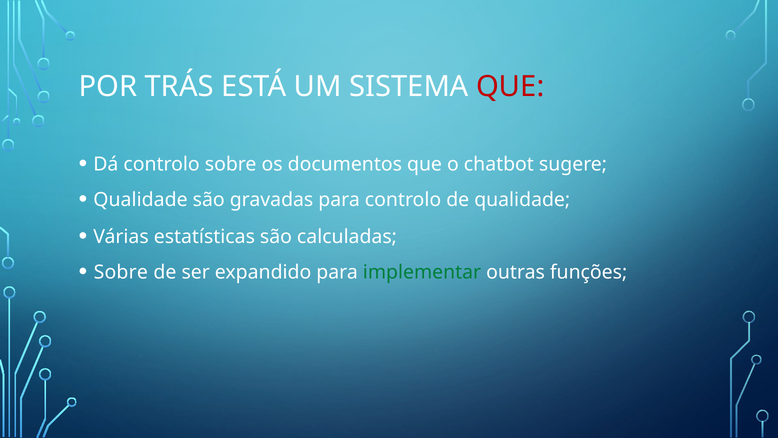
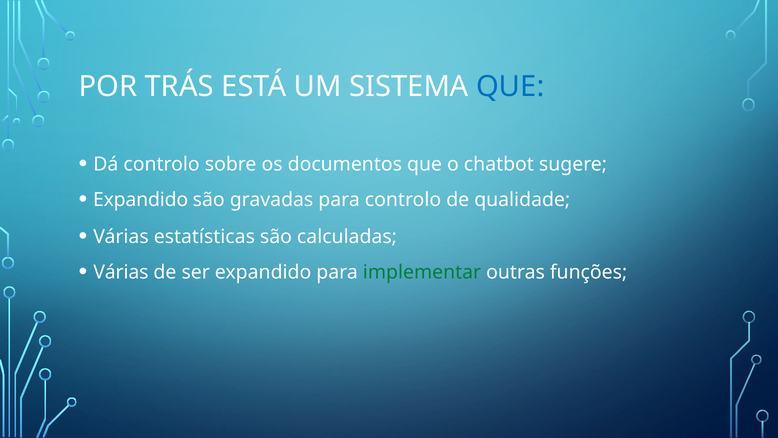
QUE colour: red -> blue (510, 86)
Qualidade: Qualidade -> Expandido (141, 200)
Sobre: Sobre -> Várias (121, 272)
